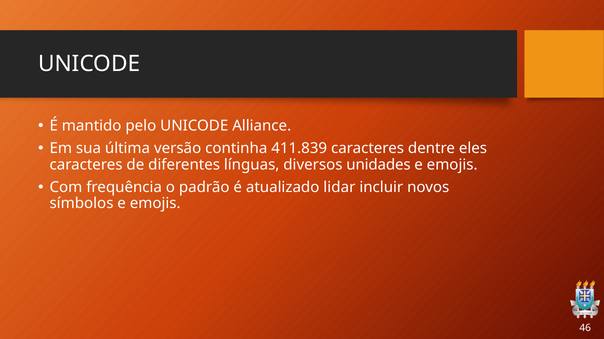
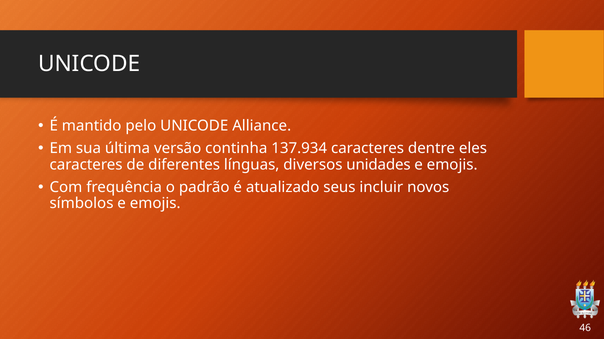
411.839: 411.839 -> 137.934 (299, 149)
lidar: lidar -> seus (339, 188)
